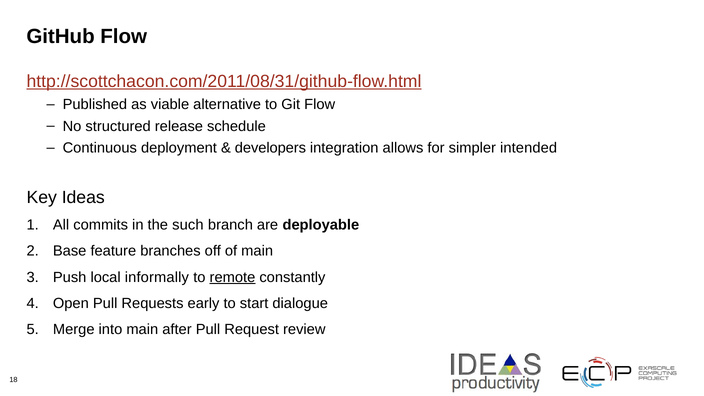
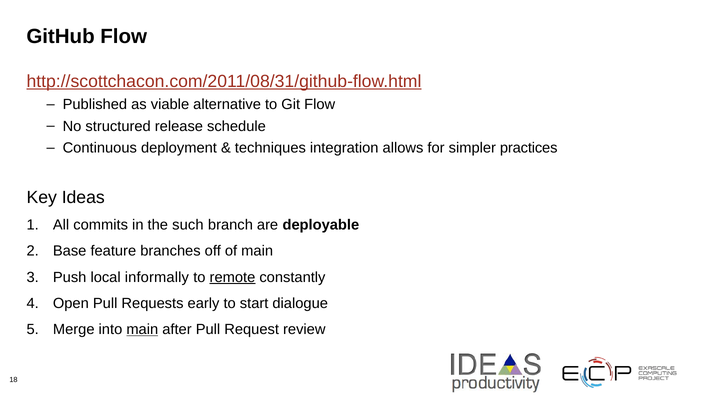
developers: developers -> techniques (270, 148)
intended: intended -> practices (529, 148)
main underline: none -> present (142, 330)
